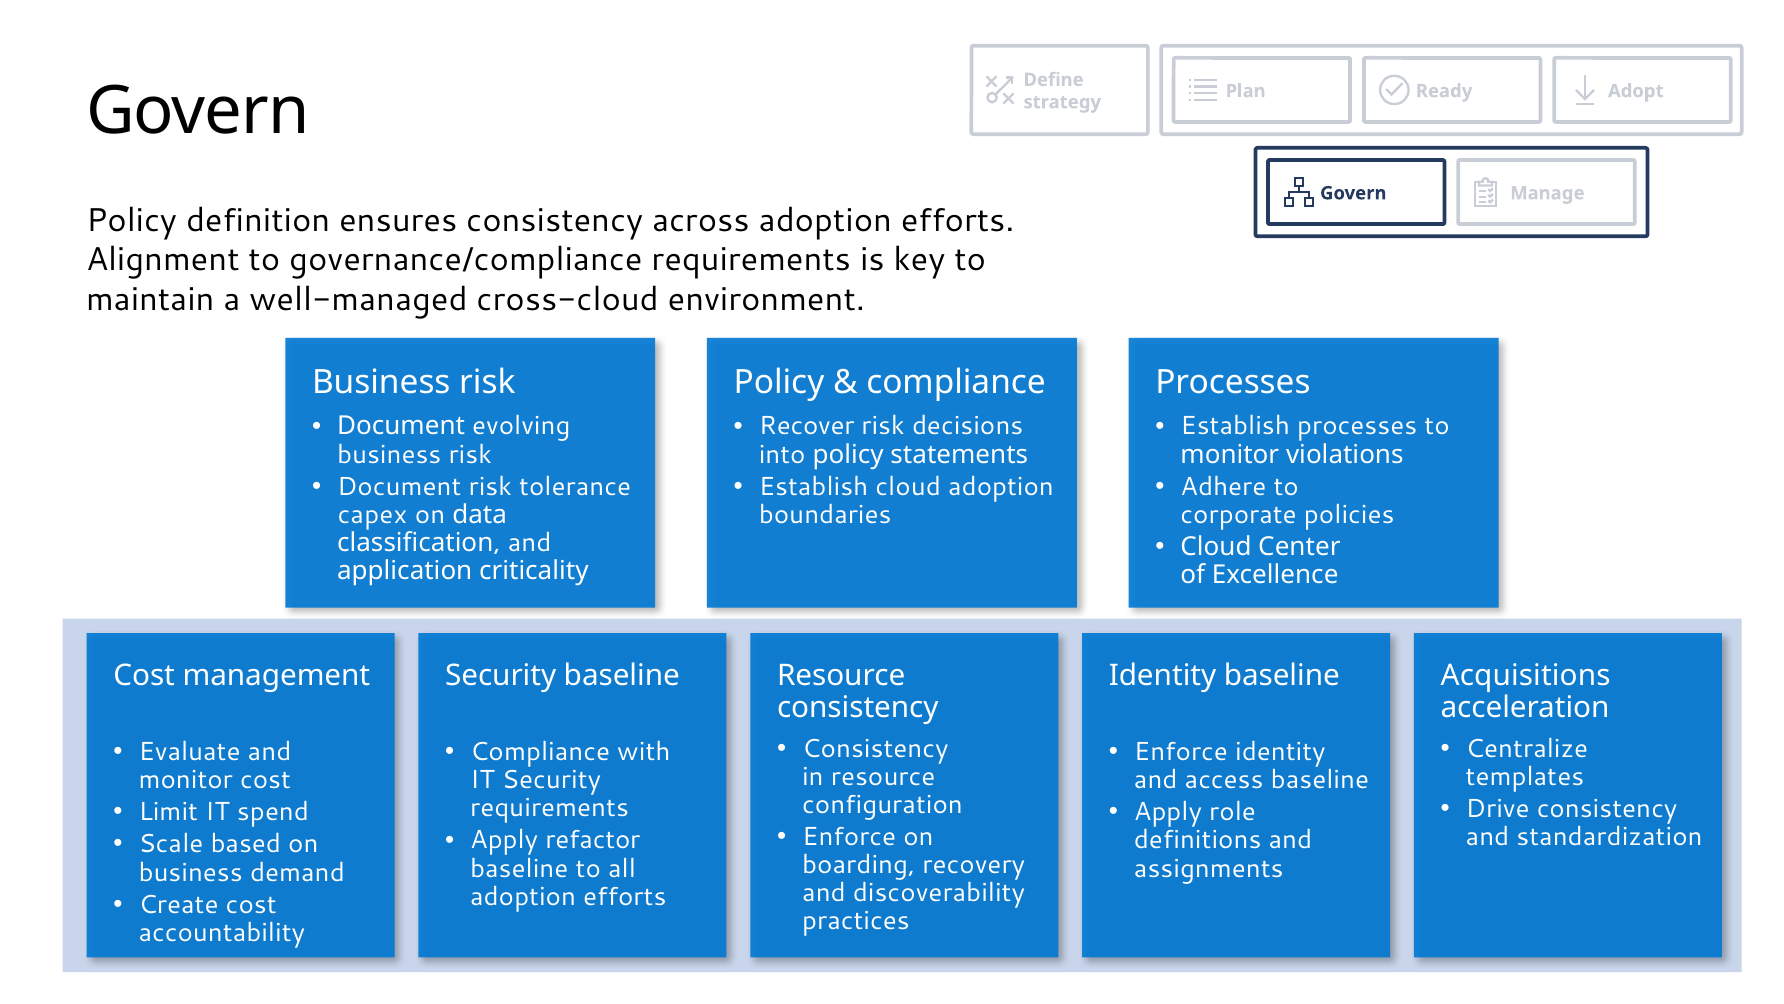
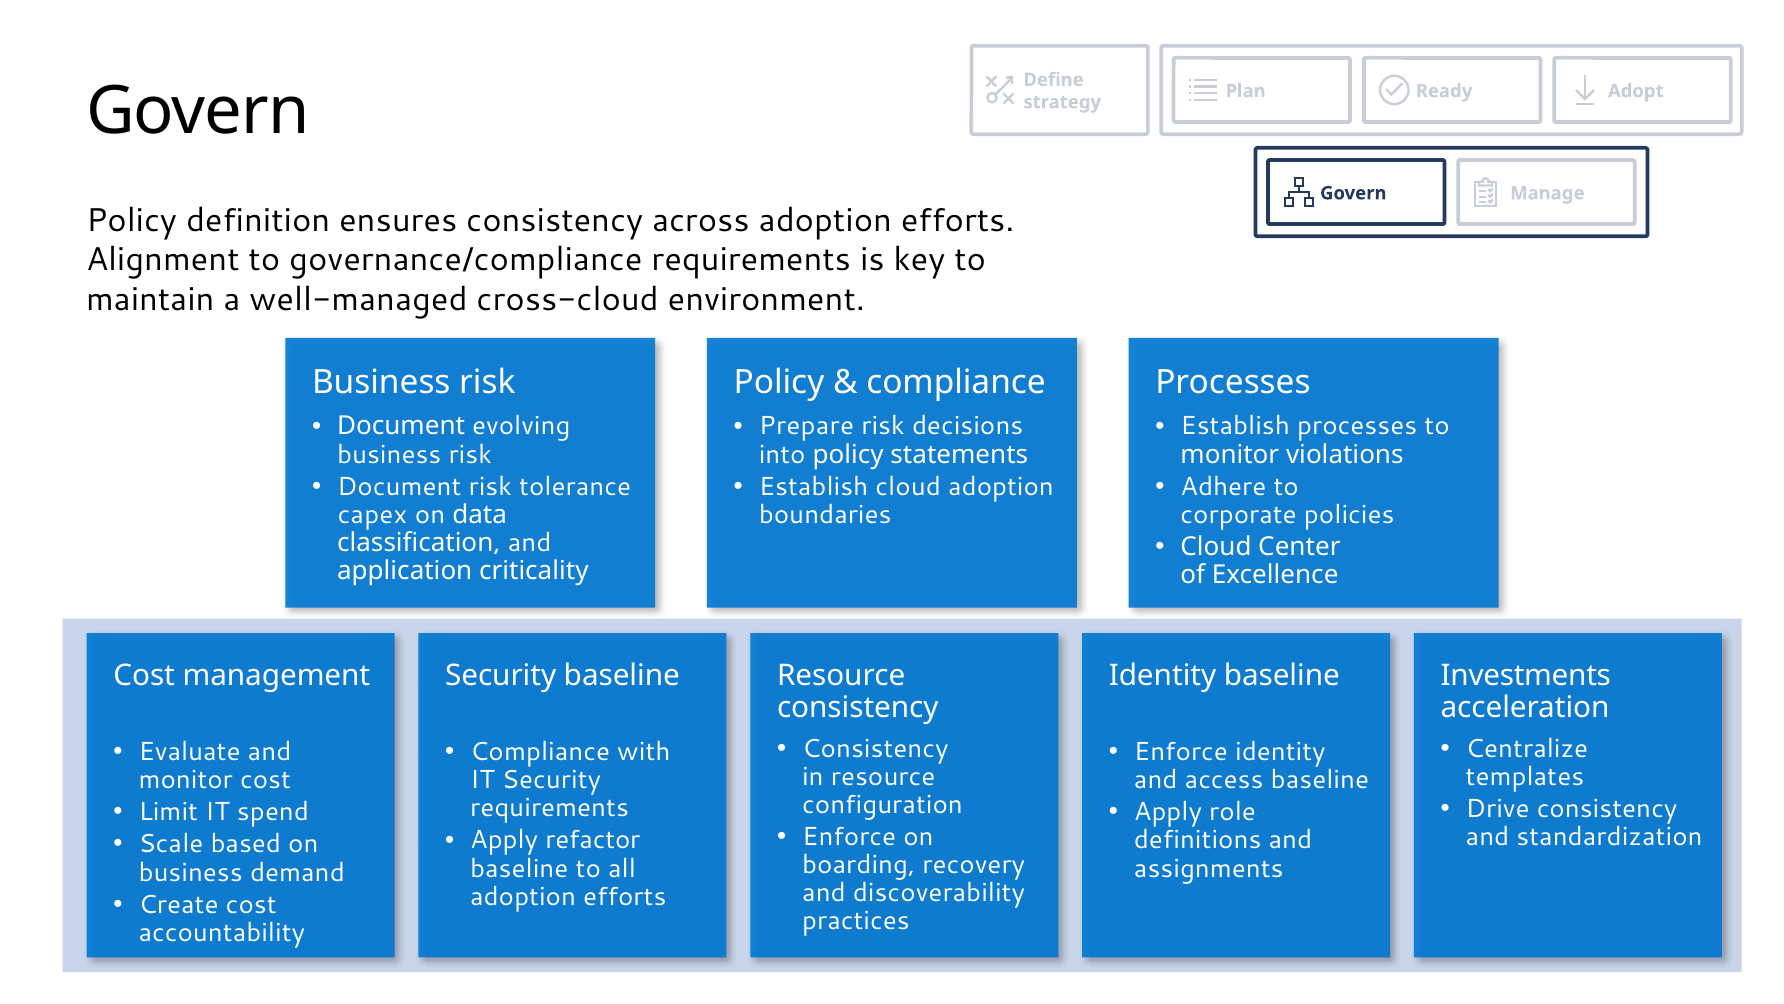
Recover: Recover -> Prepare (806, 426)
Acquisitions: Acquisitions -> Investments (1526, 675)
